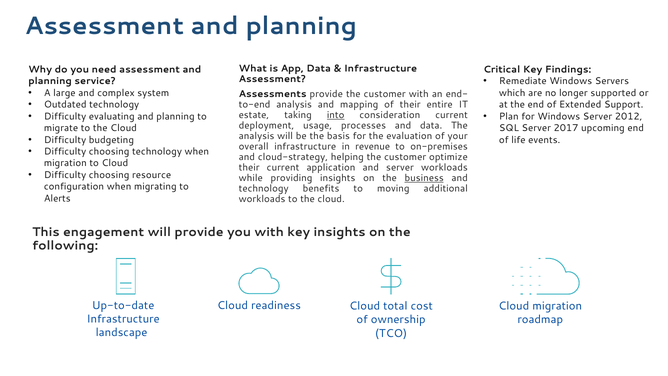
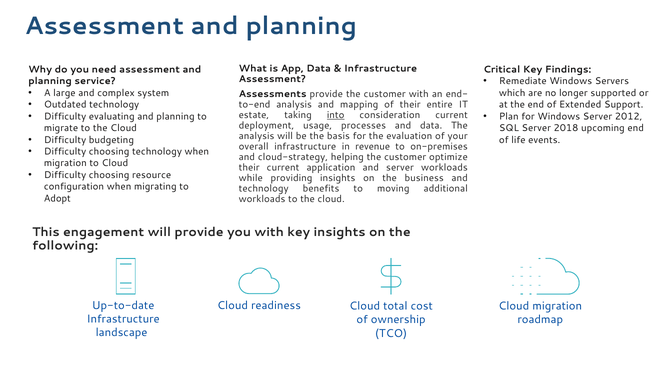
2017: 2017 -> 2018 (566, 128)
business underline: present -> none (424, 178)
Alerts: Alerts -> Adopt (57, 198)
